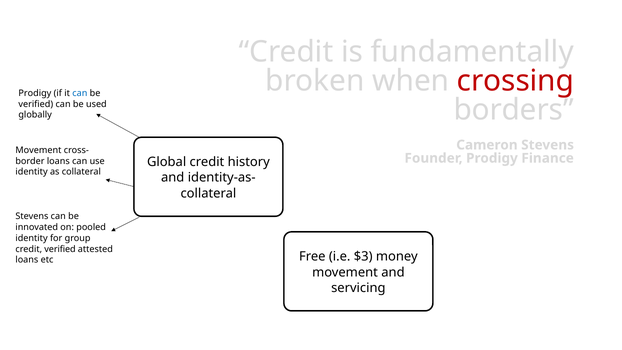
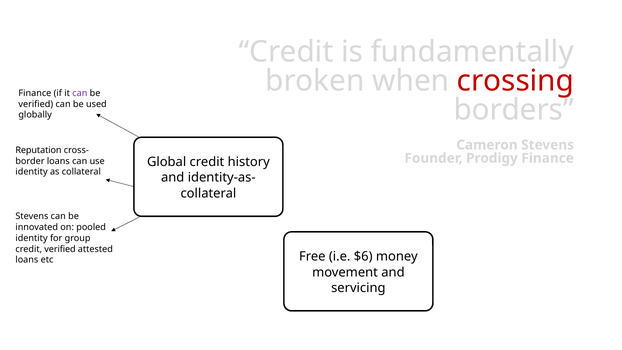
Prodigy: Prodigy -> Finance (35, 93)
can colour: blue -> purple (80, 93)
Movement: Movement -> Reputation (38, 150)
$3: $3 -> $6 (363, 257)
